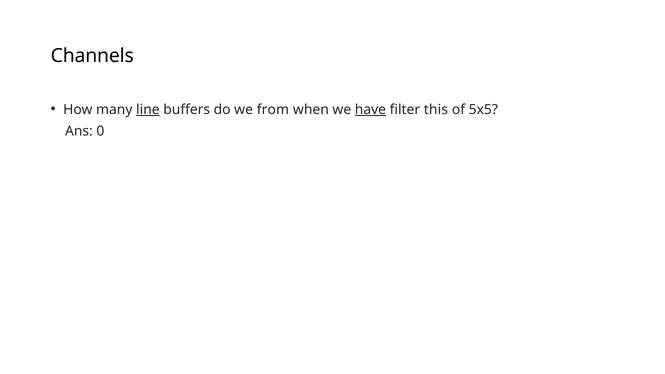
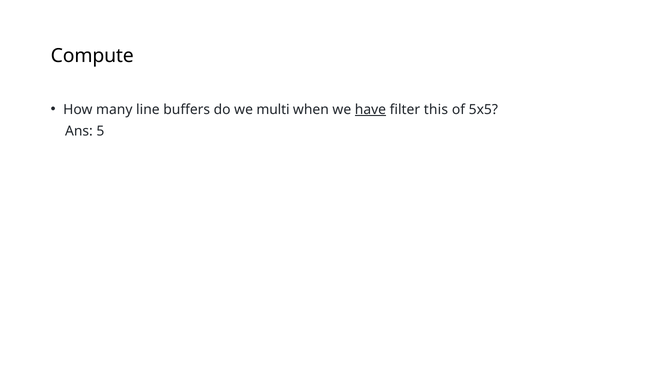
Channels: Channels -> Compute (92, 56)
line underline: present -> none (148, 109)
from: from -> multi (273, 109)
0: 0 -> 5 (100, 131)
